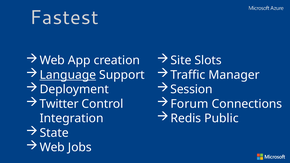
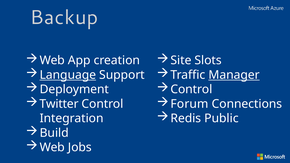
Fastest: Fastest -> Backup (64, 18)
Manager underline: none -> present (234, 75)
Session: Session -> Control (191, 89)
State: State -> Build (54, 133)
